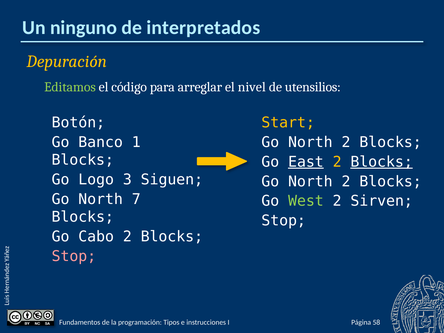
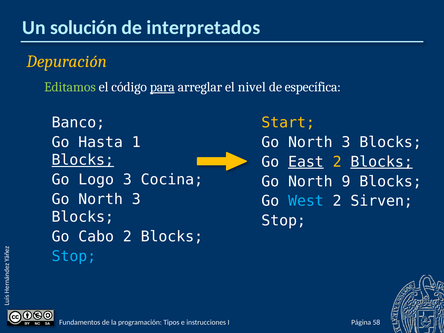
ninguno: ninguno -> solución (84, 28)
para underline: none -> present (162, 87)
utensilios: utensilios -> específica (313, 87)
Botón: Botón -> Banco (78, 123)
Banco: Banco -> Hasta (101, 142)
2: 2 -> 3 (346, 142)
Blocks underline: none -> present (83, 160)
Siguen: Siguen -> Cocina (172, 180)
2: 2 -> 9 (346, 181)
7: 7 -> 3 (136, 199)
West colour: light green -> light blue (306, 201)
Stop colour: pink -> light blue (74, 256)
